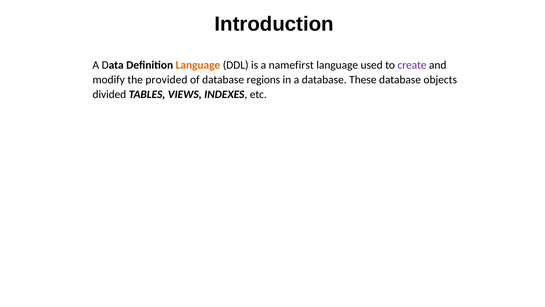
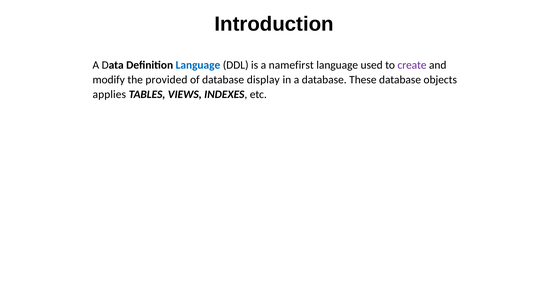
Language colour: orange -> blue (198, 65)
regions: regions -> display (263, 80)
divided: divided -> applies (109, 94)
